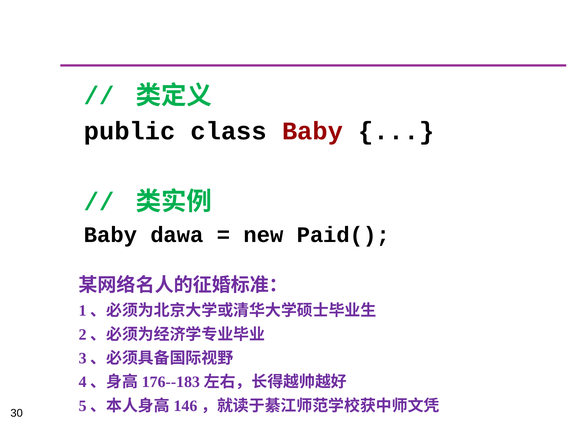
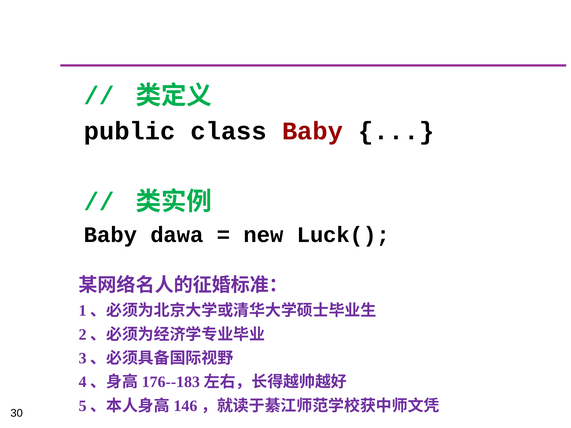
Paid(: Paid( -> Luck( (343, 235)
